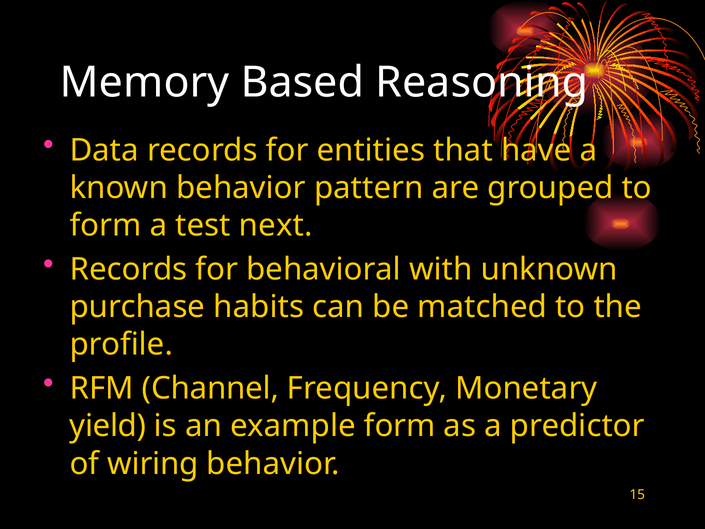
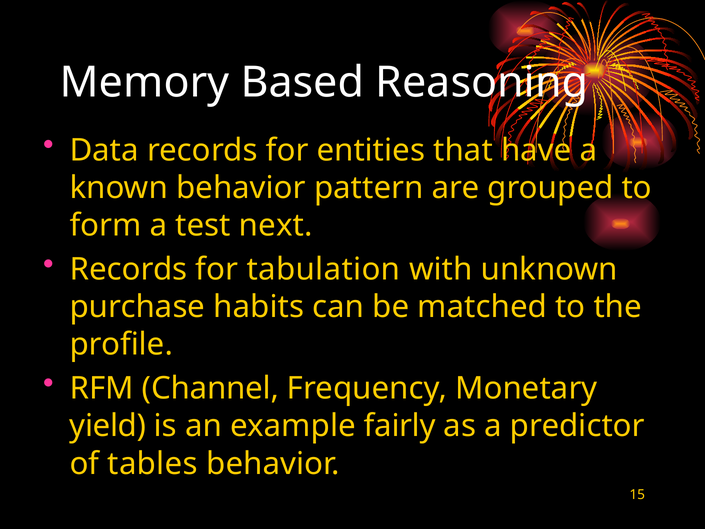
behavioral: behavioral -> tabulation (323, 269)
example form: form -> fairly (400, 426)
wiring: wiring -> tables (153, 464)
